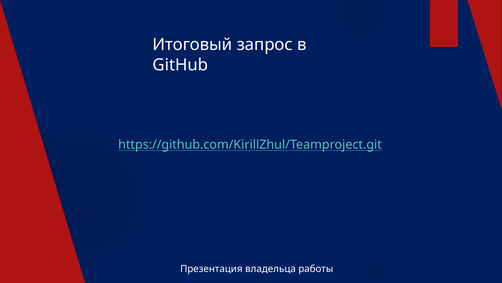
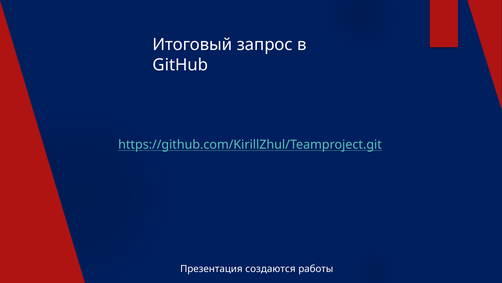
владельца: владельца -> создаются (270, 268)
